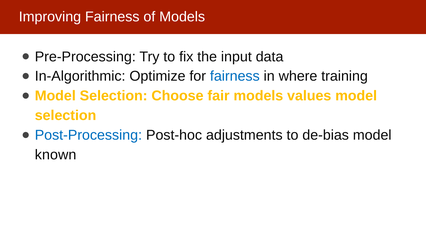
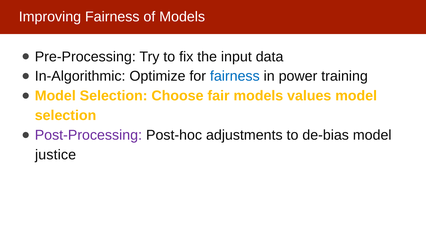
where: where -> power (298, 76)
Post-Processing colour: blue -> purple (88, 135)
known: known -> justice (56, 155)
